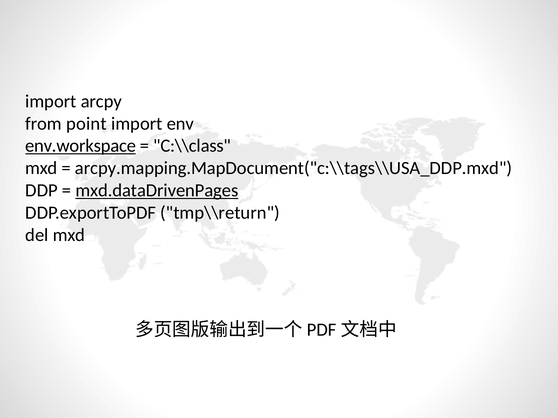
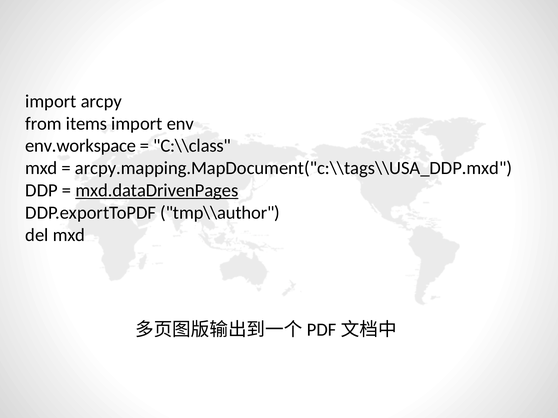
point: point -> items (87, 124)
env.workspace underline: present -> none (81, 146)
tmp\\return: tmp\\return -> tmp\\author (220, 213)
